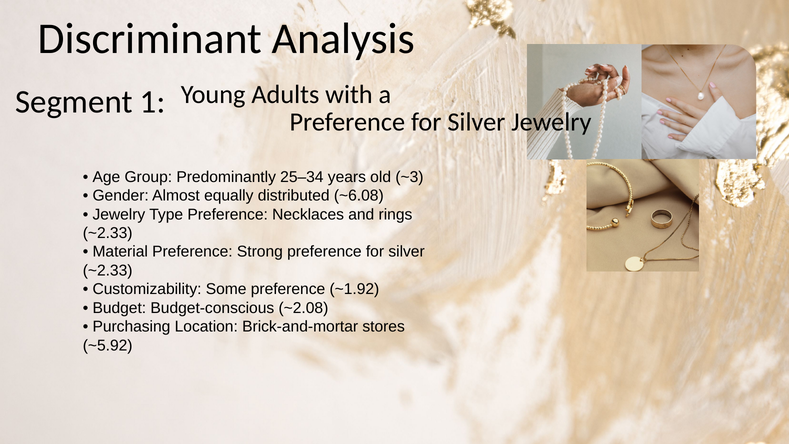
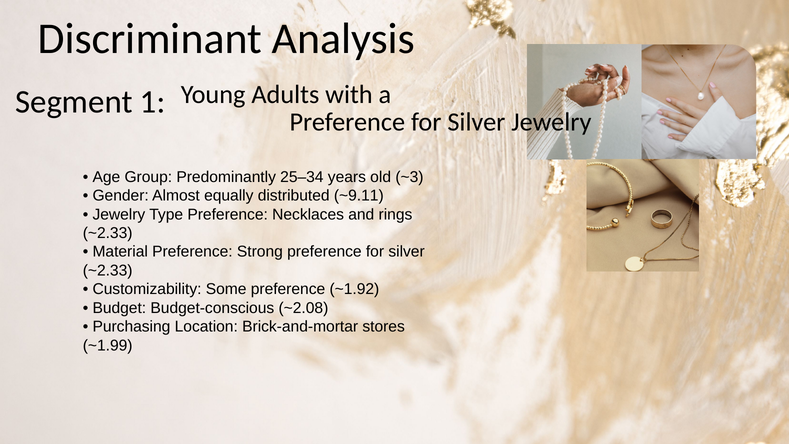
~6.08: ~6.08 -> ~9.11 (359, 196)
~5.92: ~5.92 -> ~1.99 (108, 345)
